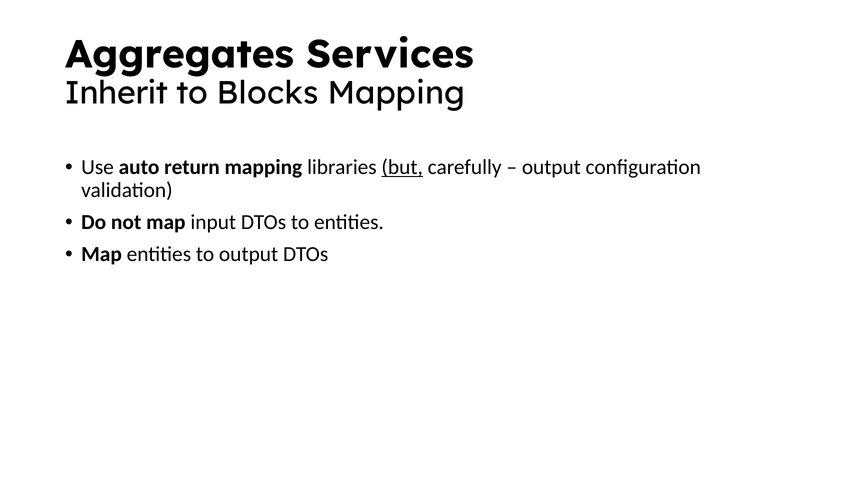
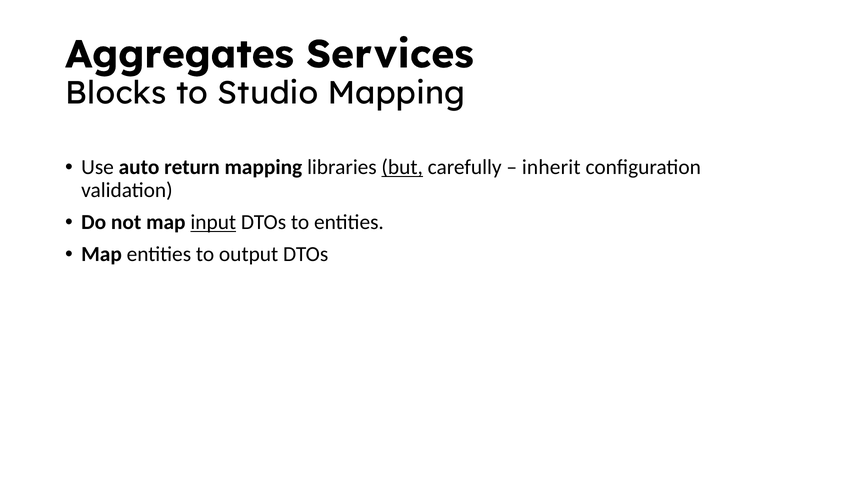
Inherit: Inherit -> Blocks (116, 93)
Blocks: Blocks -> Studio (268, 93)
output: output -> inherit (551, 167)
input underline: none -> present (213, 222)
